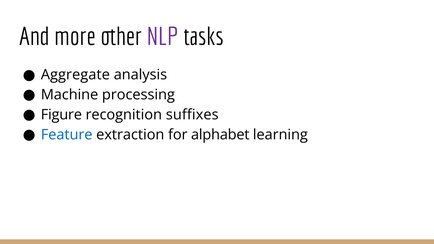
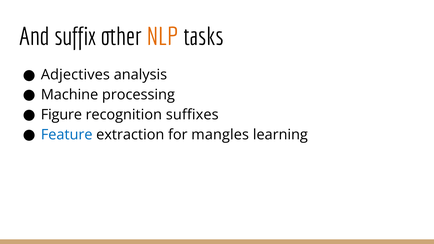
more: more -> suffix (75, 37)
NLP colour: purple -> orange (163, 37)
Aggregate: Aggregate -> Adjectives (75, 75)
alphabet: alphabet -> mangles (220, 135)
